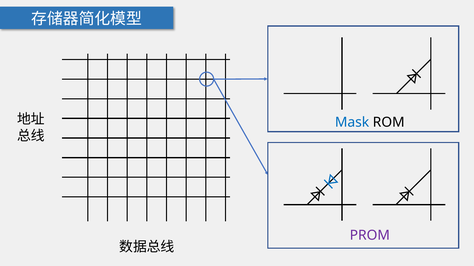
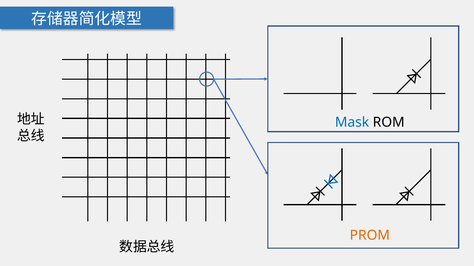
PROM colour: purple -> orange (370, 236)
